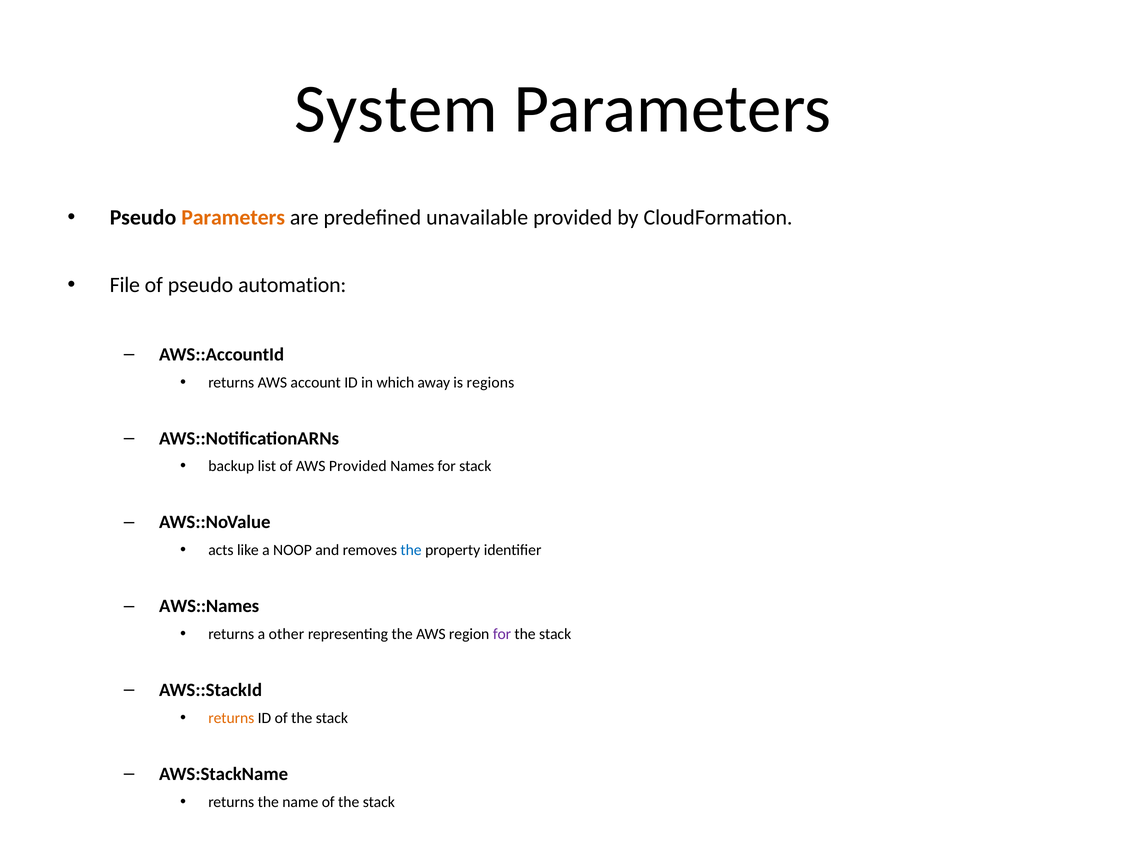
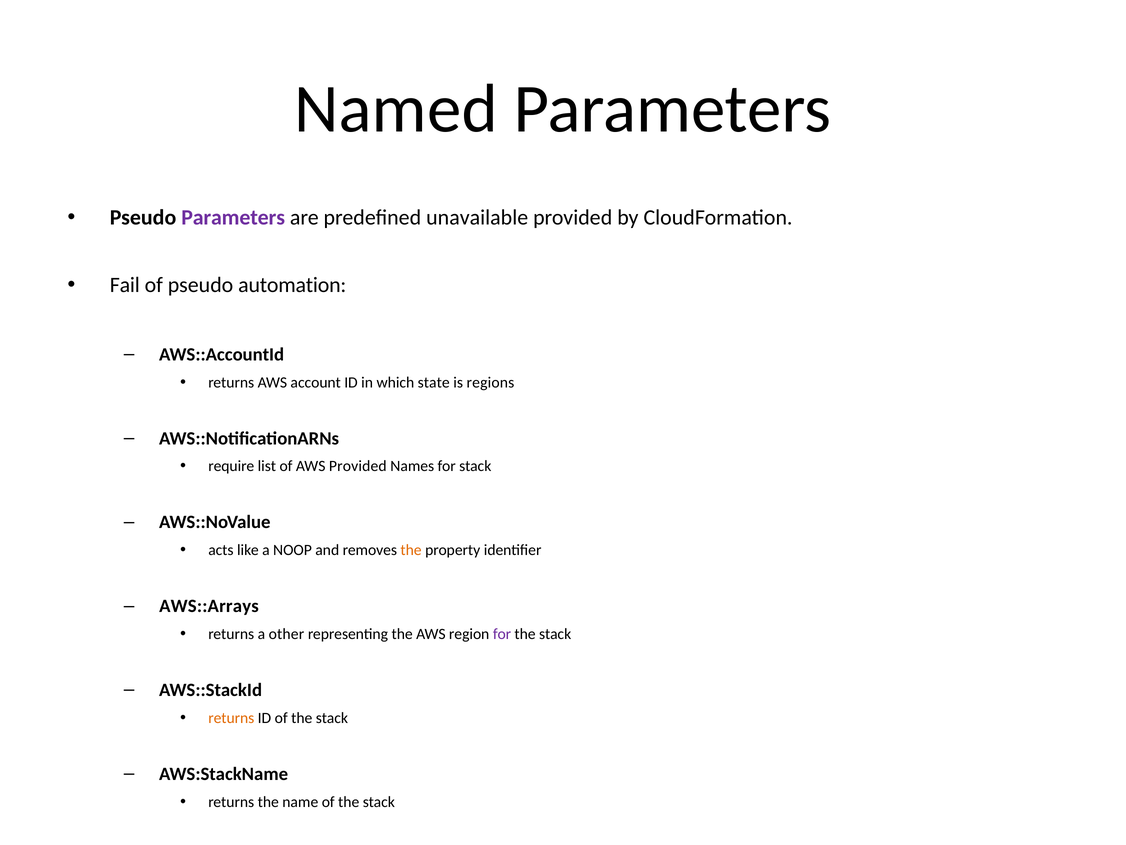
System: System -> Named (396, 109)
Parameters colour: orange -> purple (233, 217)
File: File -> Fail (125, 285)
away: away -> state (434, 382)
backup: backup -> require (231, 466)
the colour: blue -> orange (411, 550)
AWS::Names: AWS::Names -> AWS::Arrays (209, 606)
